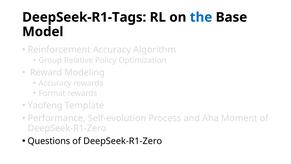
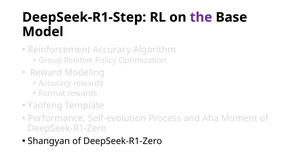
DeepSeek-R1-Tags: DeepSeek-R1-Tags -> DeepSeek-R1-Step (84, 17)
the colour: blue -> purple (201, 17)
Questions: Questions -> Shangyan (49, 141)
